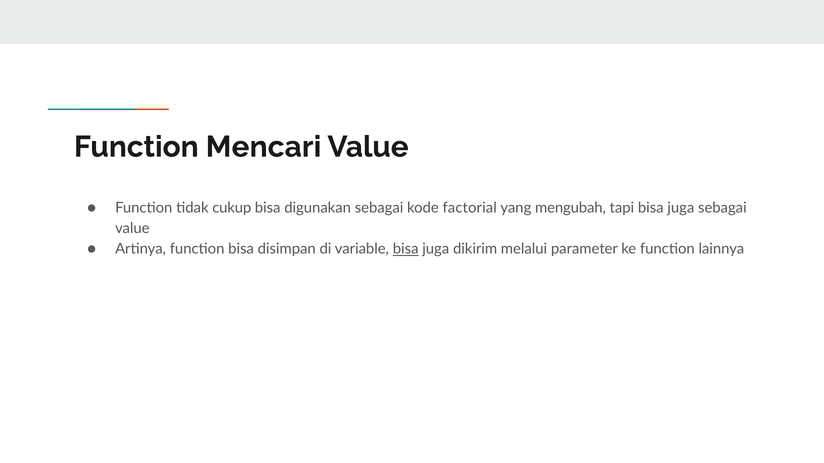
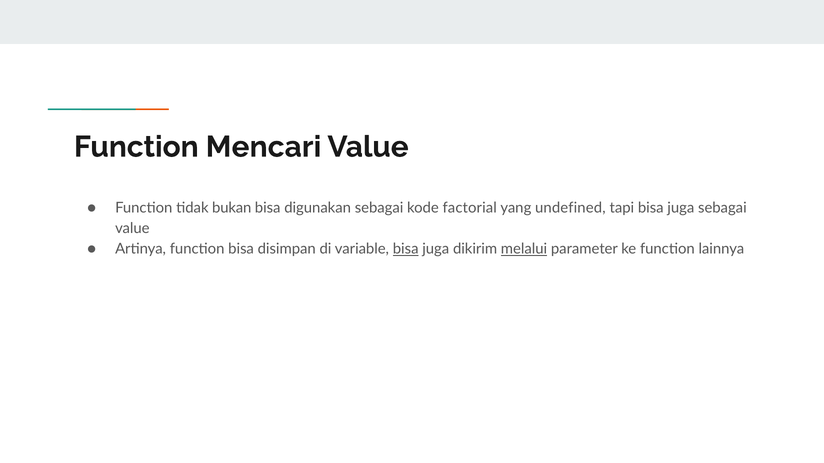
cukup: cukup -> bukan (232, 208)
mengubah: mengubah -> undefined (570, 208)
melalui underline: none -> present (524, 249)
